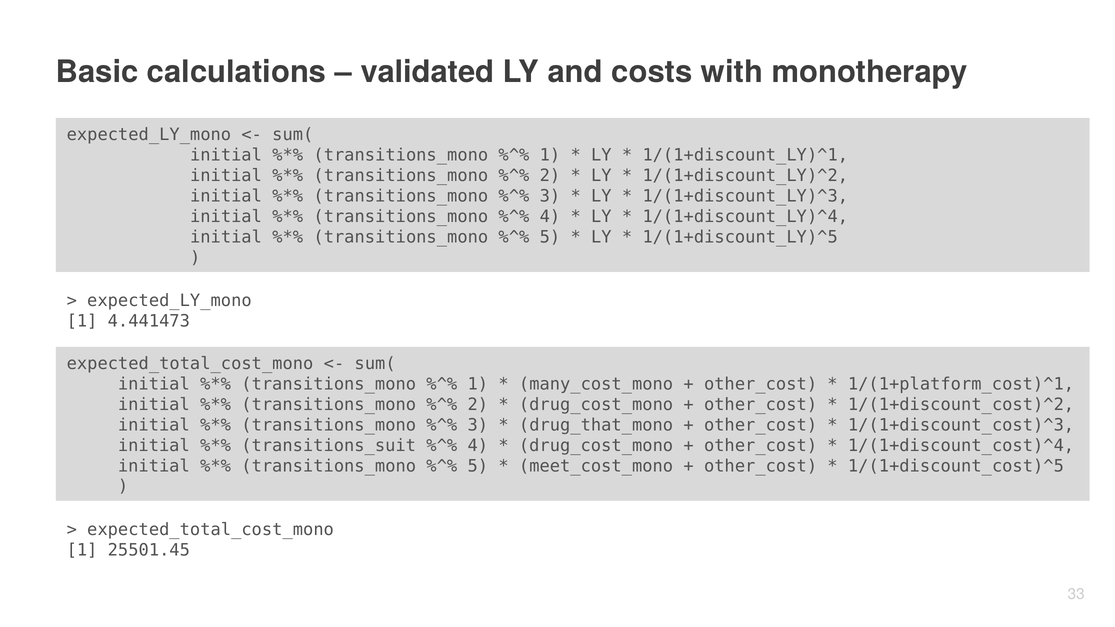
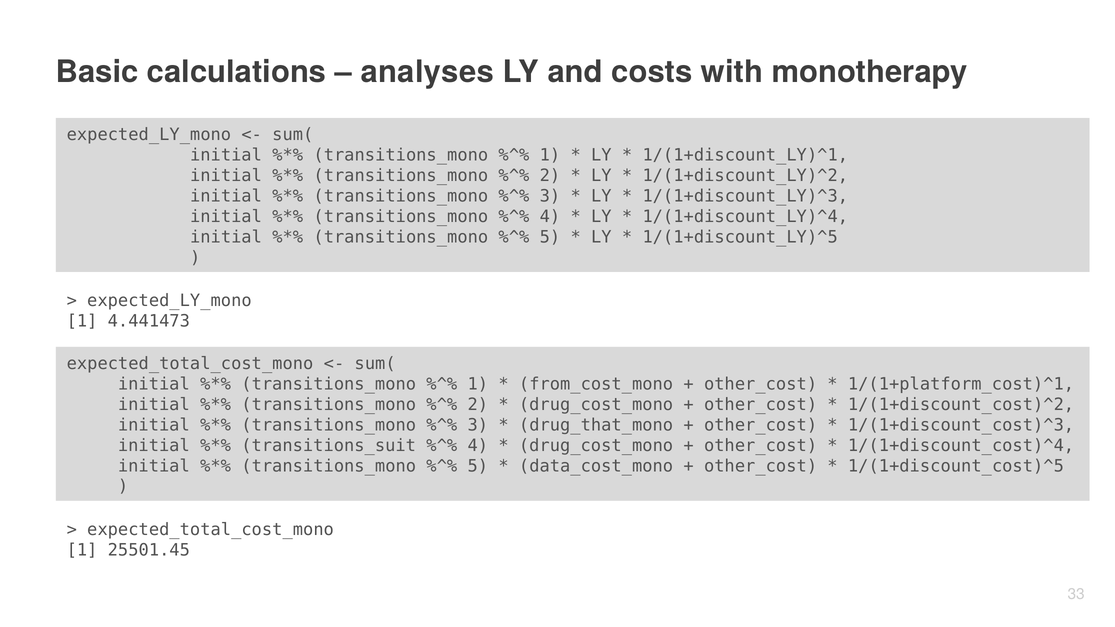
validated: validated -> analyses (427, 72)
many_cost_mono: many_cost_mono -> from_cost_mono (596, 384)
meet_cost_mono: meet_cost_mono -> data_cost_mono (596, 466)
